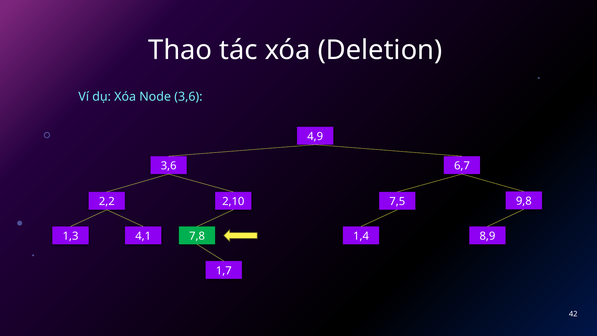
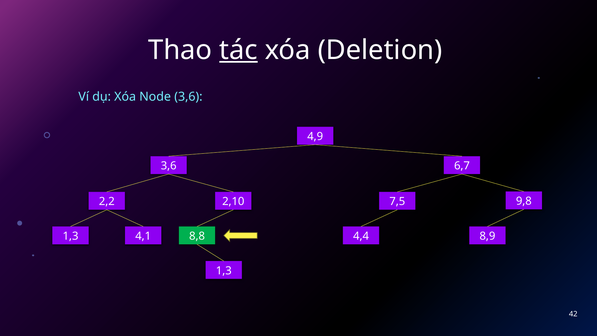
tác underline: none -> present (238, 50)
7,8: 7,8 -> 8,8 (197, 236)
1,4: 1,4 -> 4,4 (361, 236)
1,7: 1,7 -> 1,3 (224, 271)
